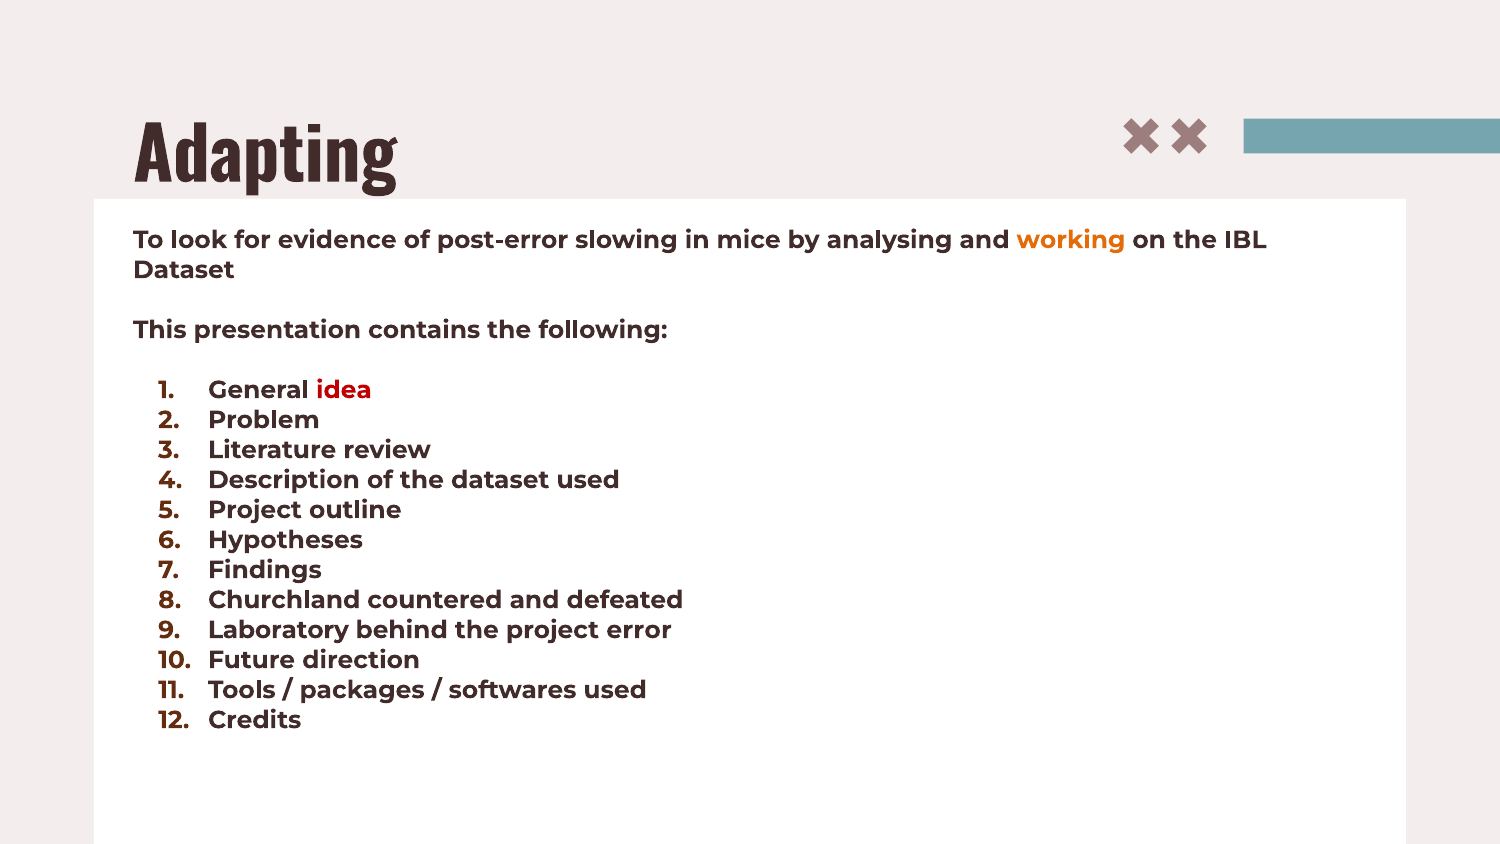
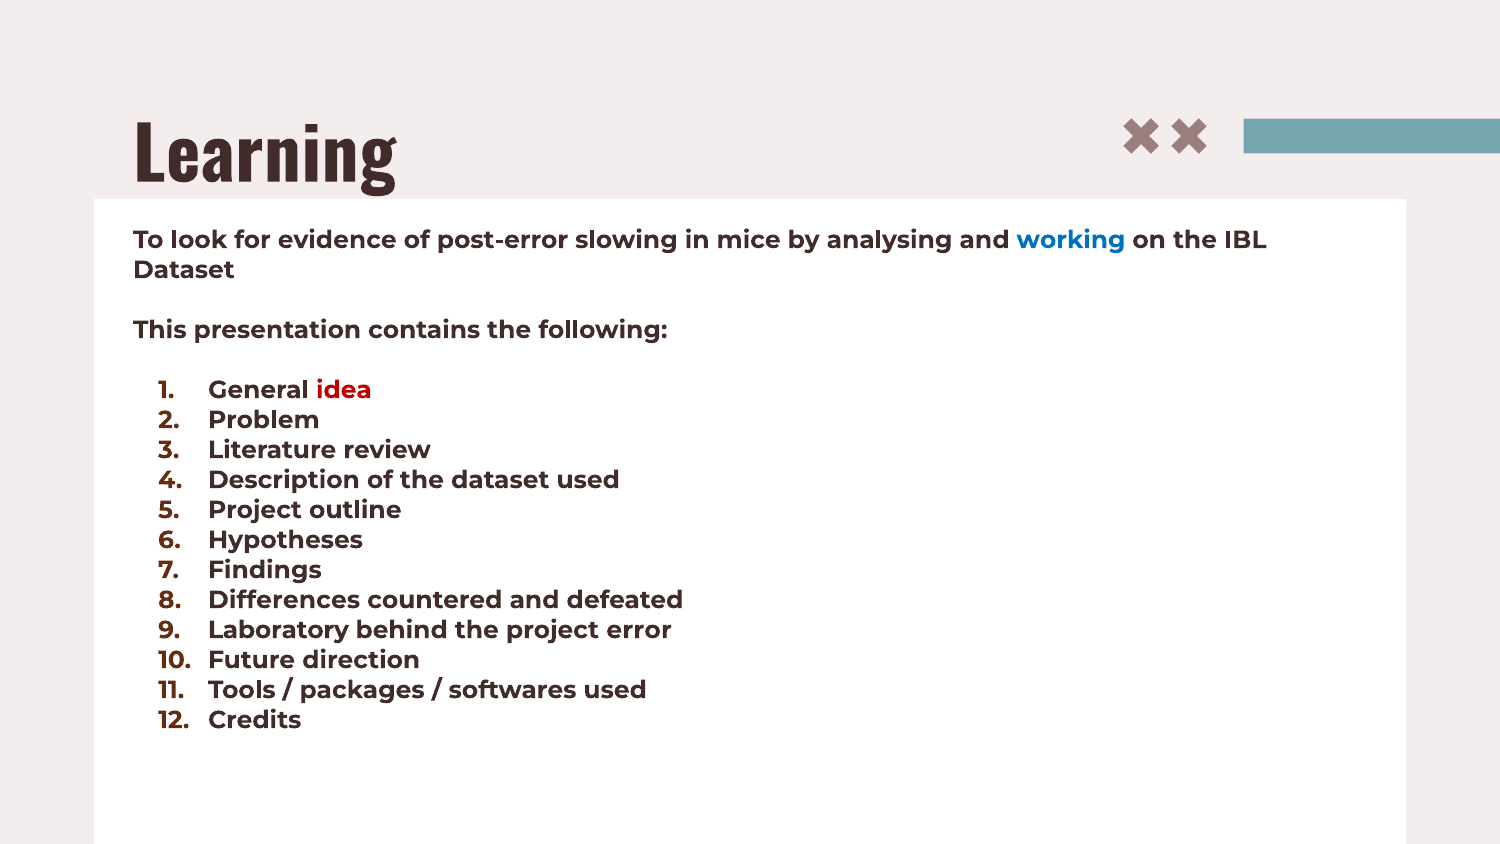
Adapting: Adapting -> Learning (264, 157)
working colour: orange -> blue (1071, 240)
Churchland: Churchland -> Differences (284, 600)
